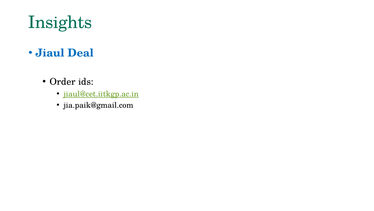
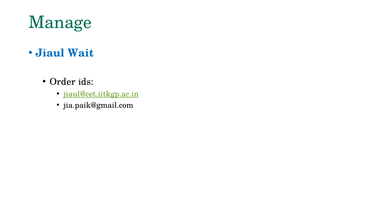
Insights: Insights -> Manage (60, 22)
Deal: Deal -> Wait (81, 53)
